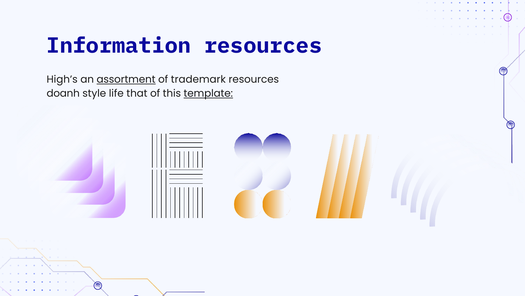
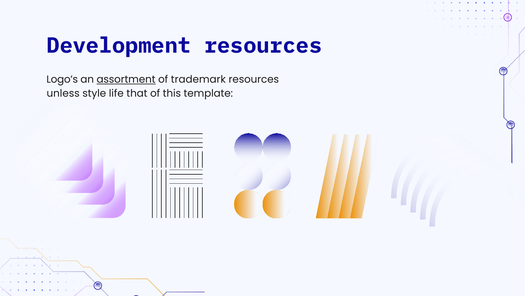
Information: Information -> Development (119, 45)
High’s: High’s -> Logo’s (62, 79)
doanh: doanh -> unless (63, 93)
template underline: present -> none (208, 93)
